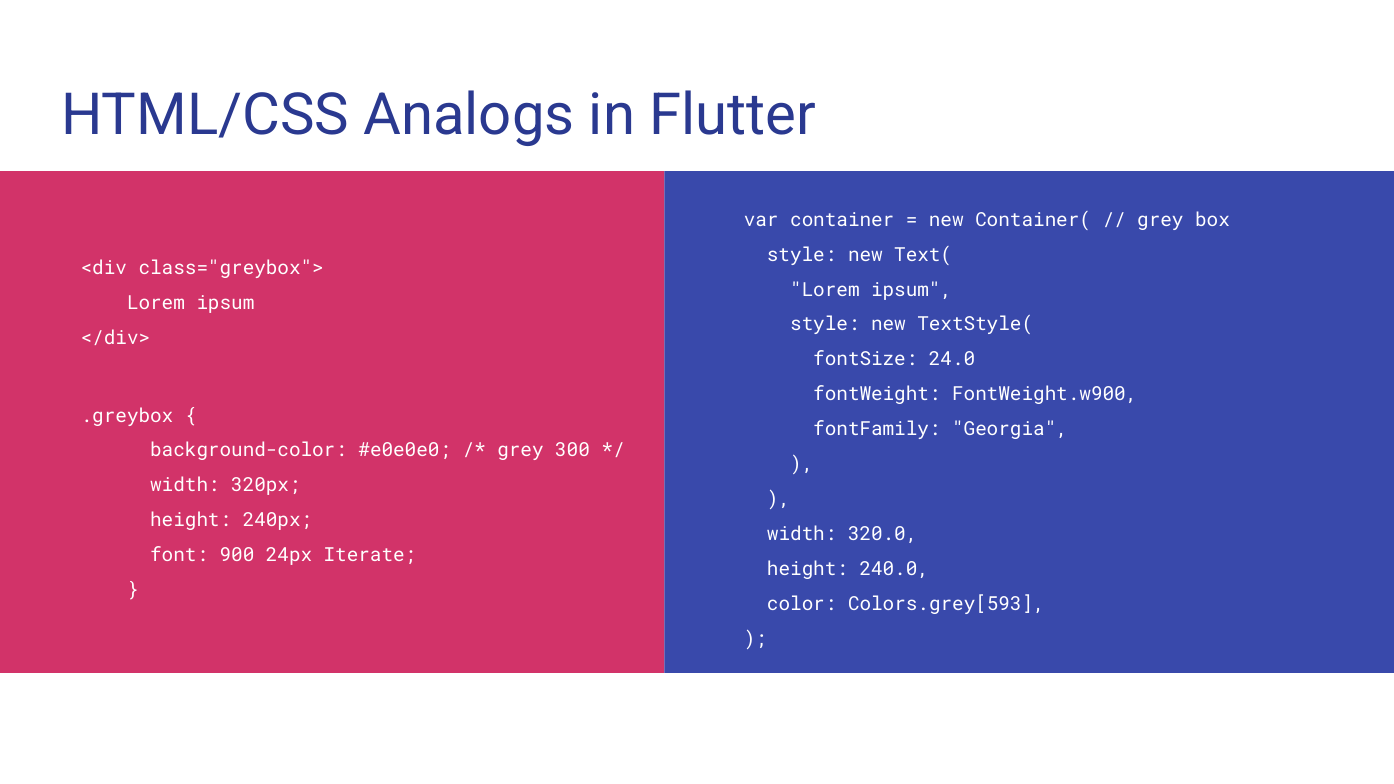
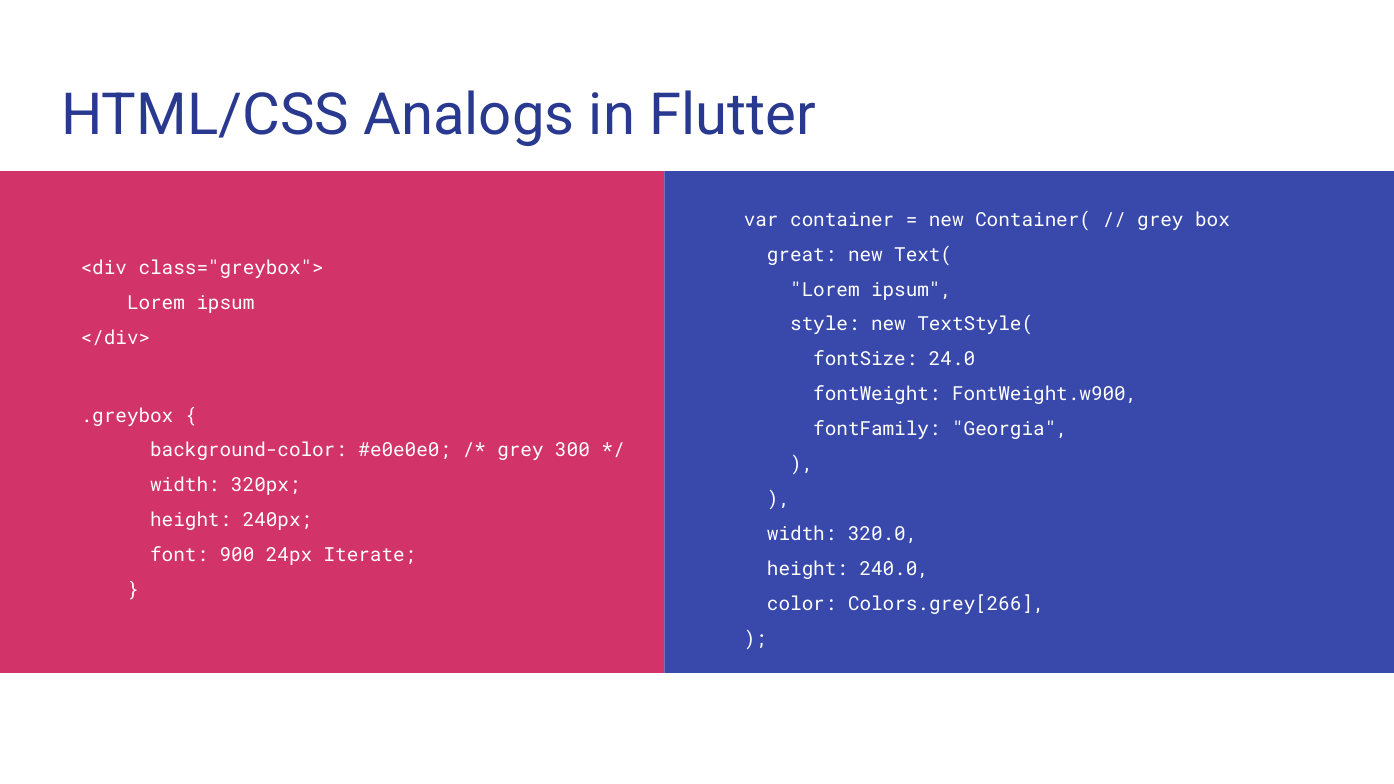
style: style -> great (802, 255)
Colors.grey[593: Colors.grey[593 -> Colors.grey[266 (946, 604)
